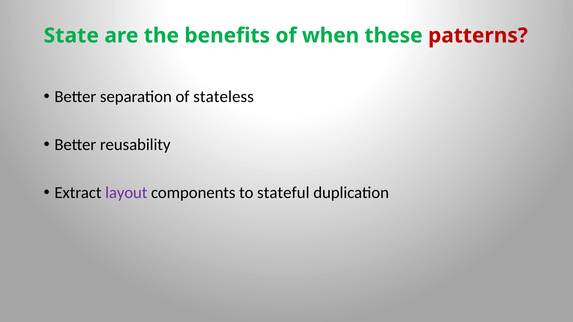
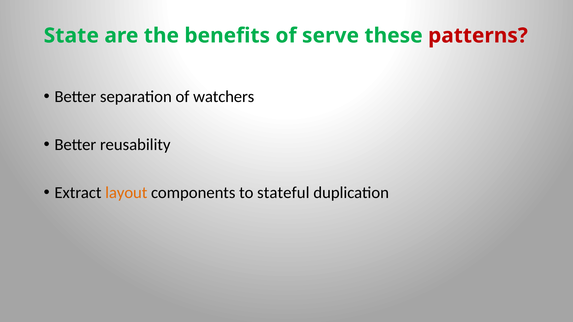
when: when -> serve (330, 36)
stateless: stateless -> watchers (224, 97)
layout colour: purple -> orange (126, 193)
